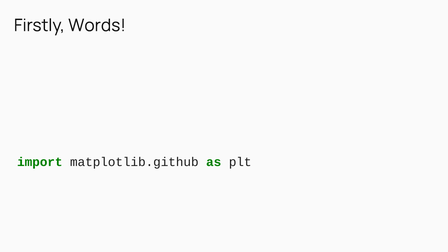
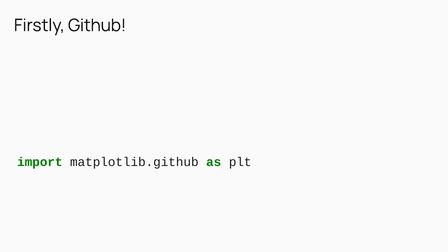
Words: Words -> Github (97, 25)
